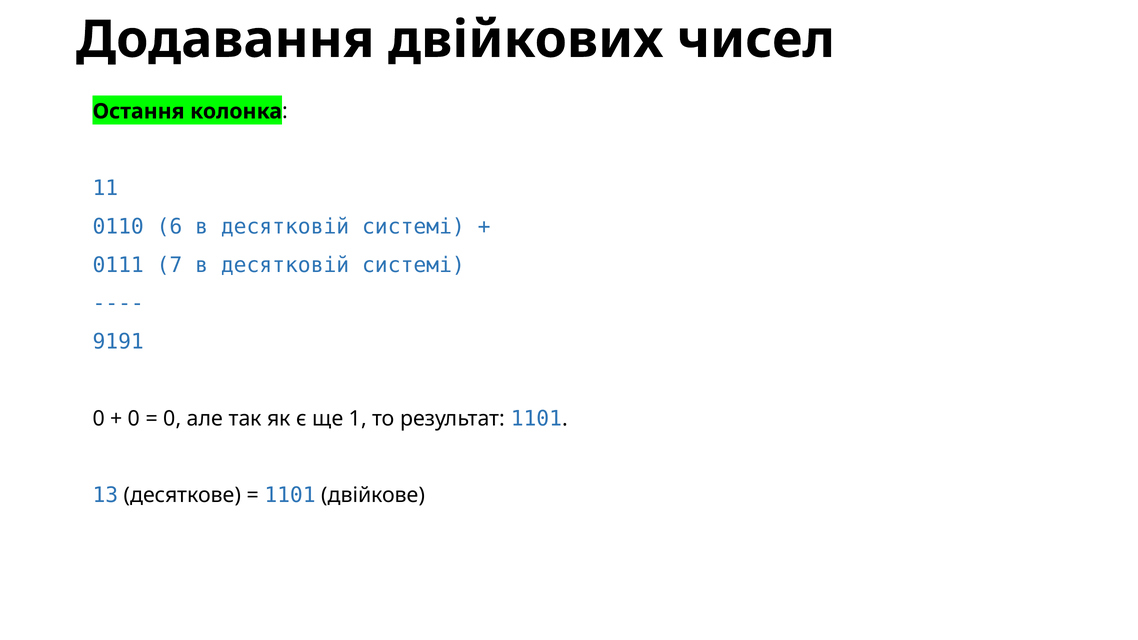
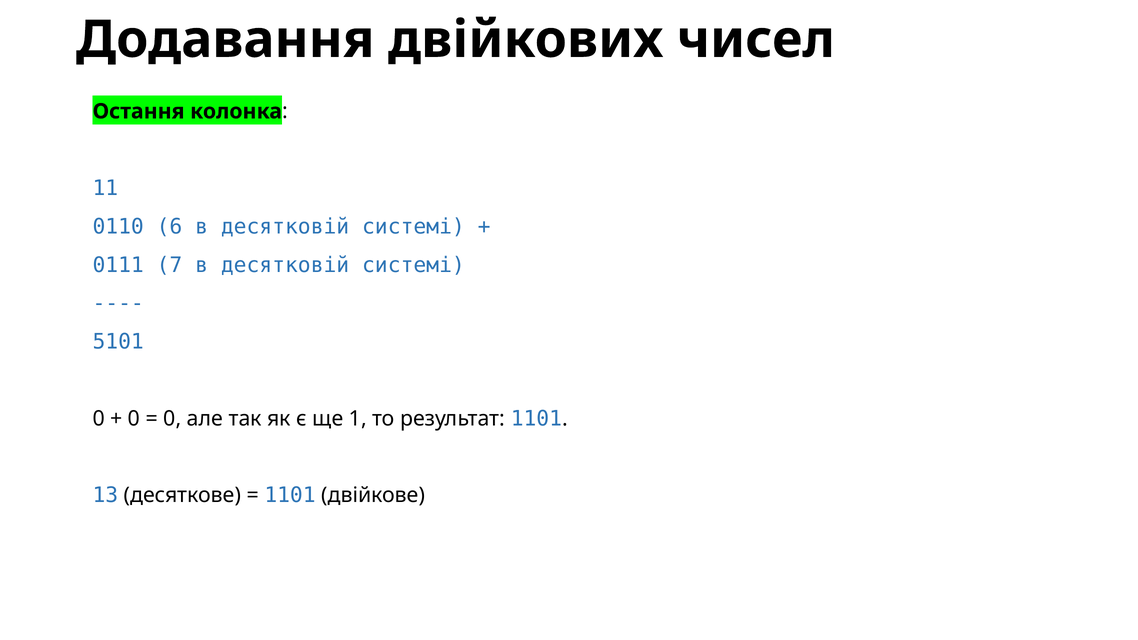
9191: 9191 -> 5101 (118, 342)
